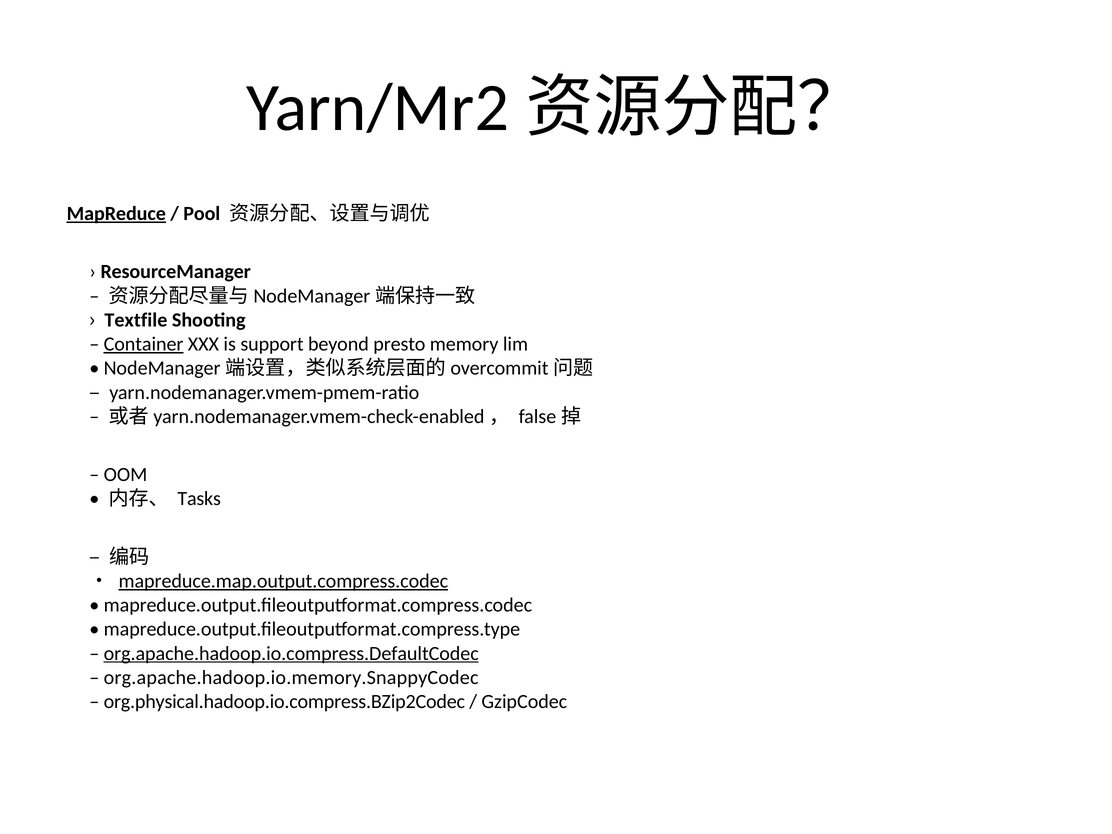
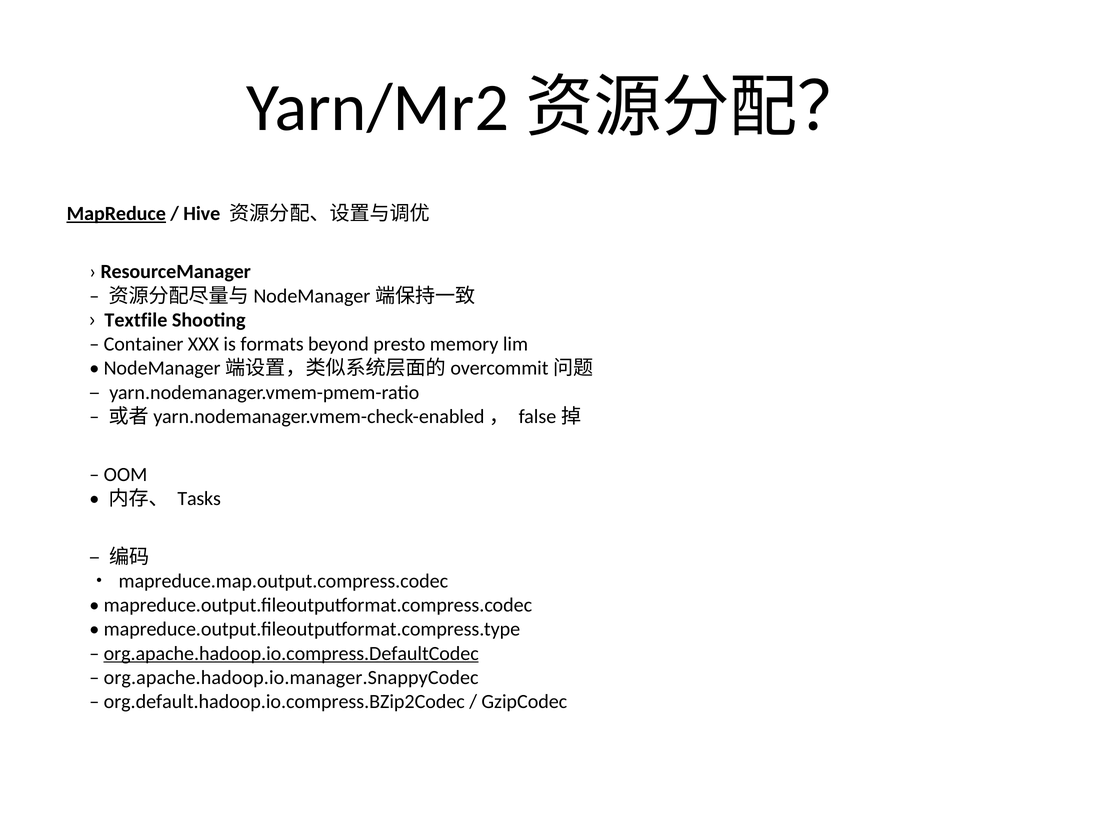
Pool: Pool -> Hive (202, 214)
Container underline: present -> none (144, 344)
support: support -> formats (272, 344)
mapreduce.map.output.compress.codec underline: present -> none (283, 581)
org.apache.hadoop.io.memory.SnappyCodec: org.apache.hadoop.io.memory.SnappyCodec -> org.apache.hadoop.io.manager.SnappyCodec (291, 678)
org.physical.hadoop.io.compress.BZip2Codec: org.physical.hadoop.io.compress.BZip2Codec -> org.default.hadoop.io.compress.BZip2Codec (284, 702)
